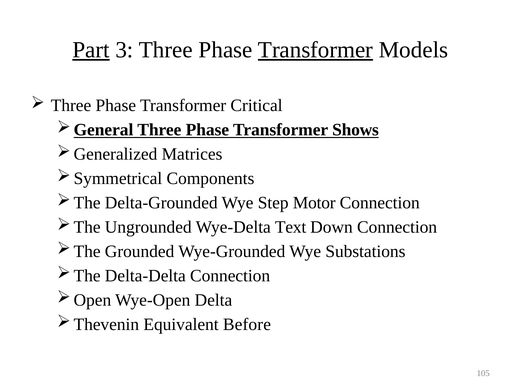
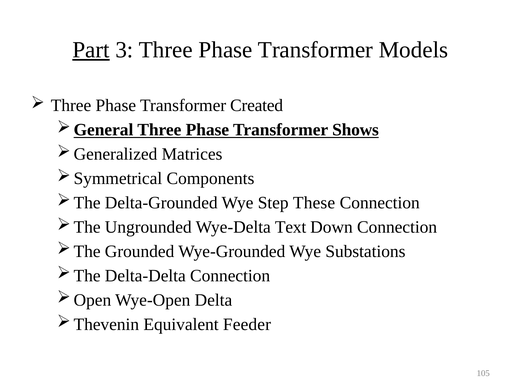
Transformer underline: present -> none (315, 50)
Critical: Critical -> Created (257, 105)
Motor: Motor -> These (314, 203)
Before: Before -> Feeder (247, 324)
